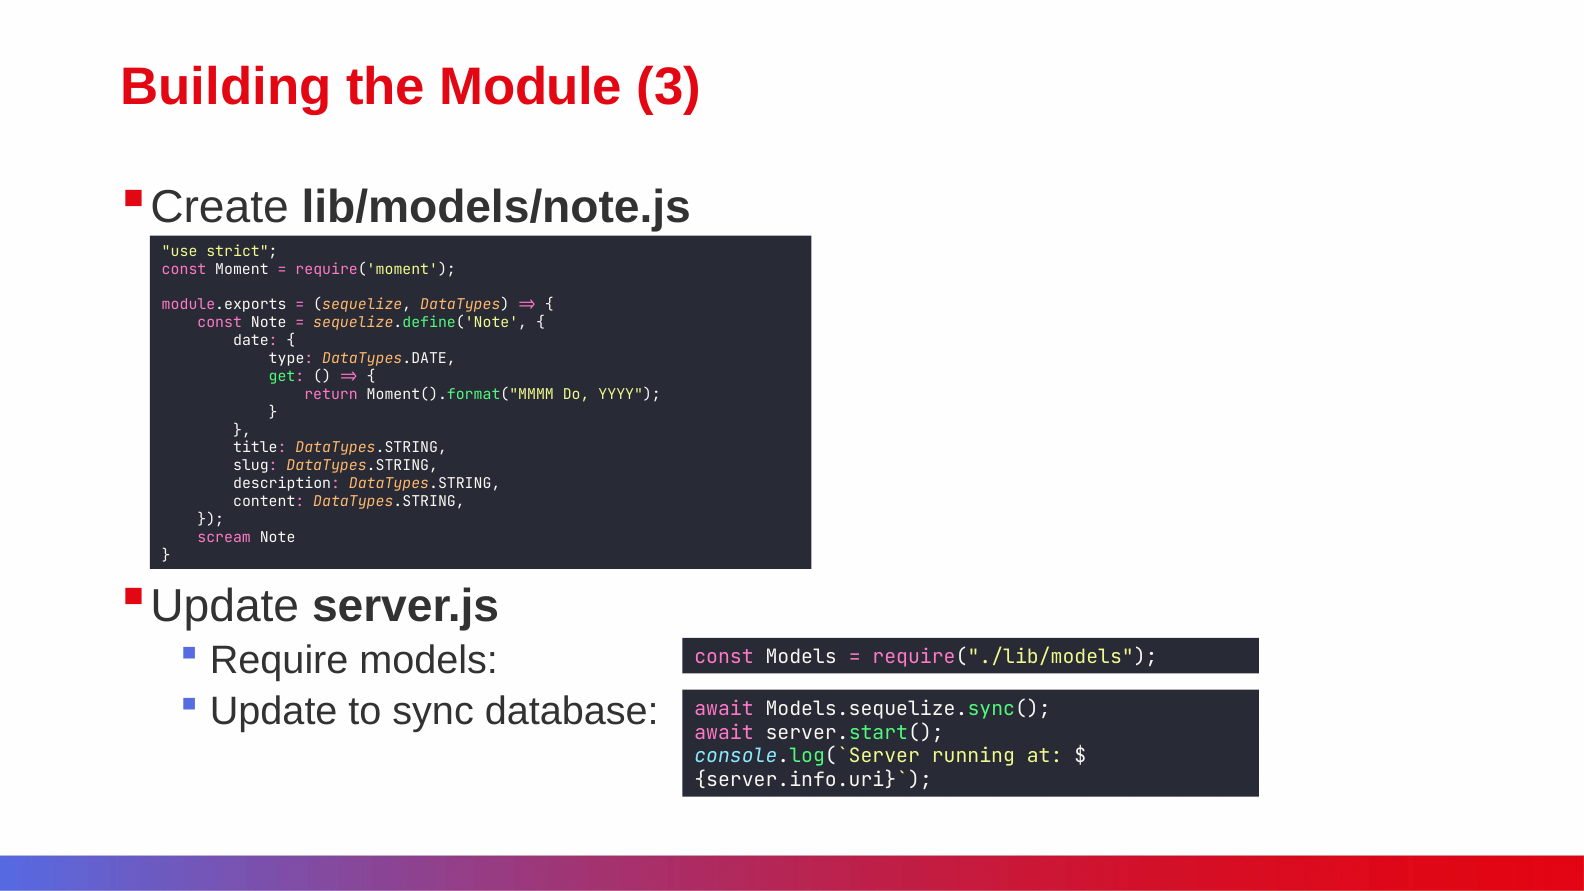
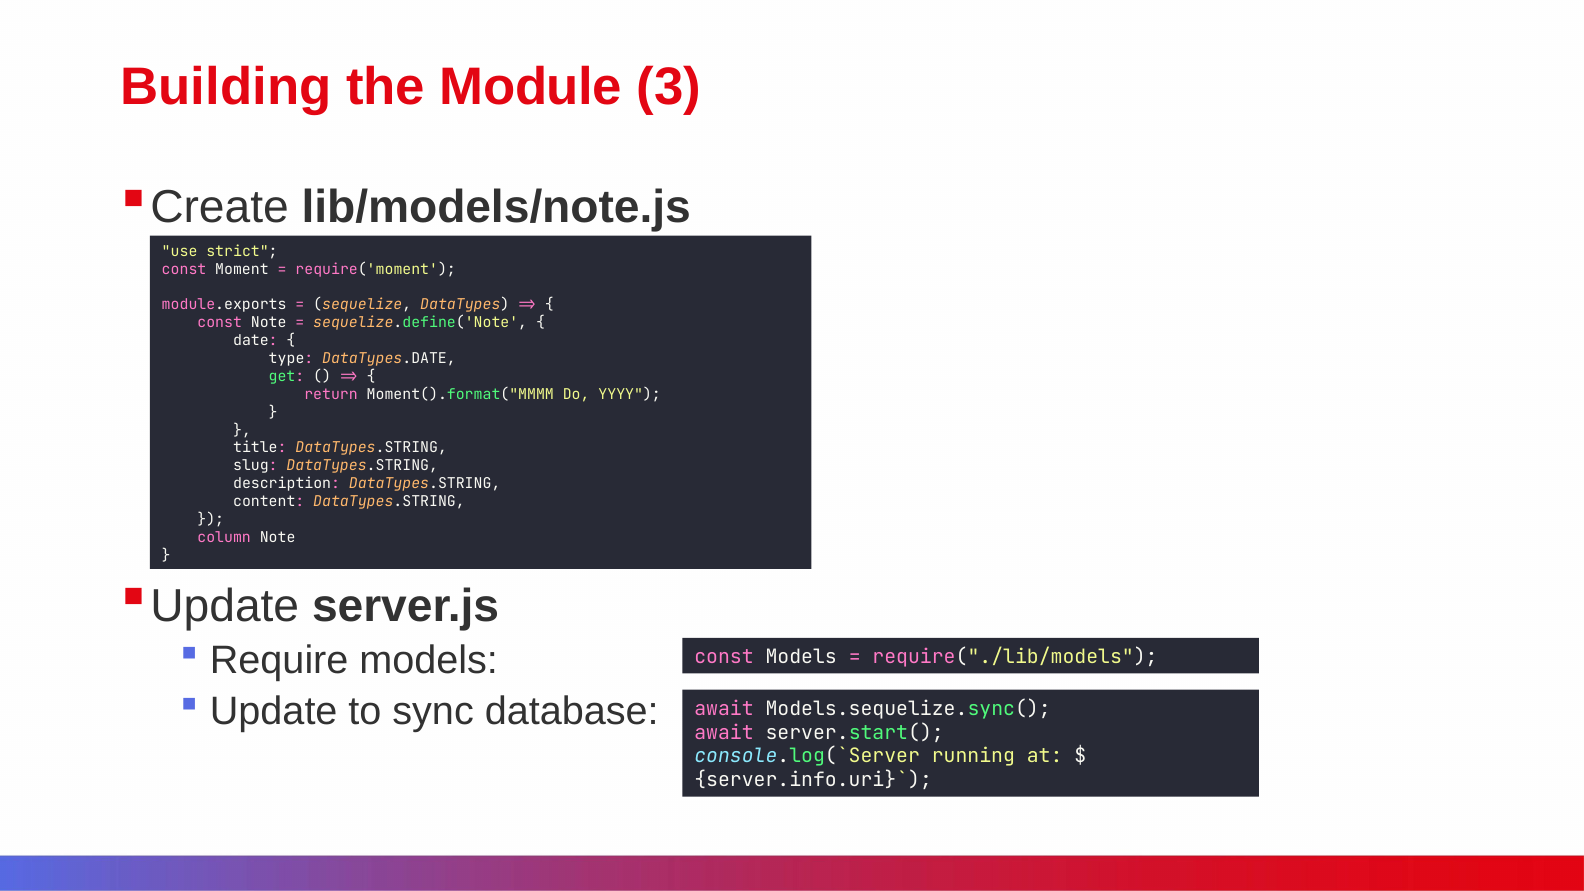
scream: scream -> column (224, 537)
